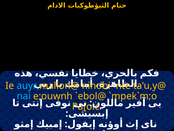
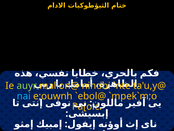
auyr colour: light blue -> light green (27, 85)
